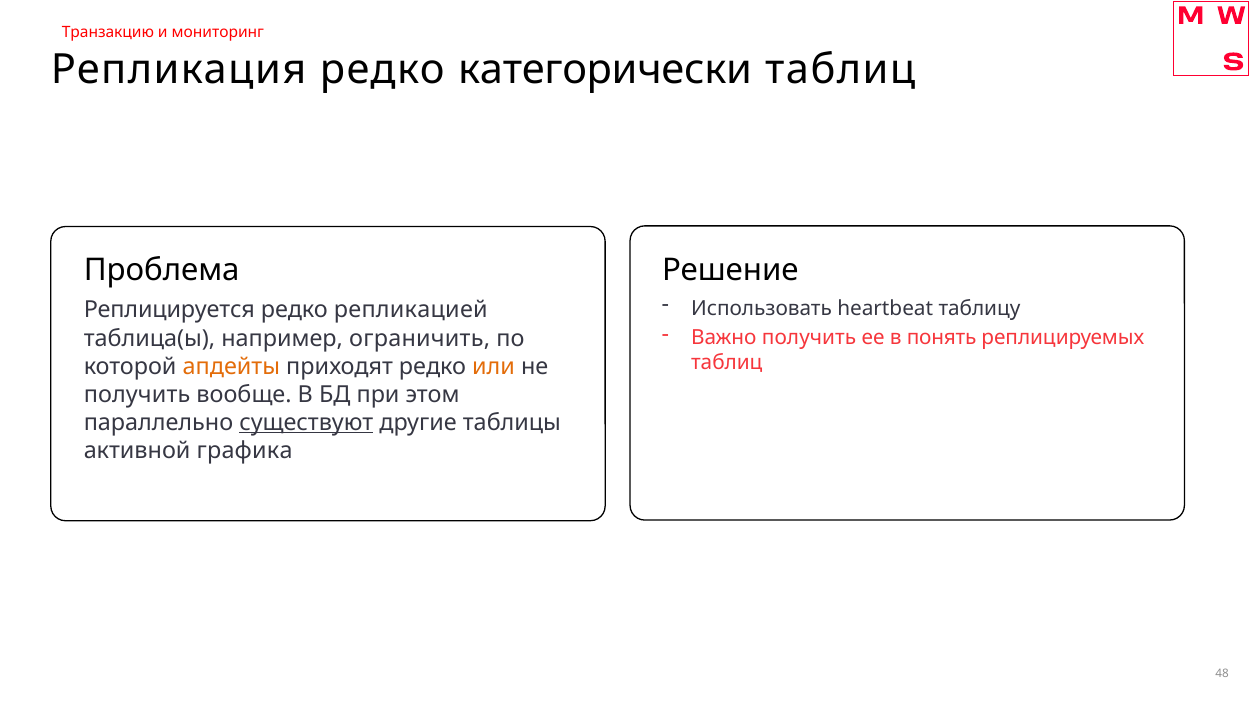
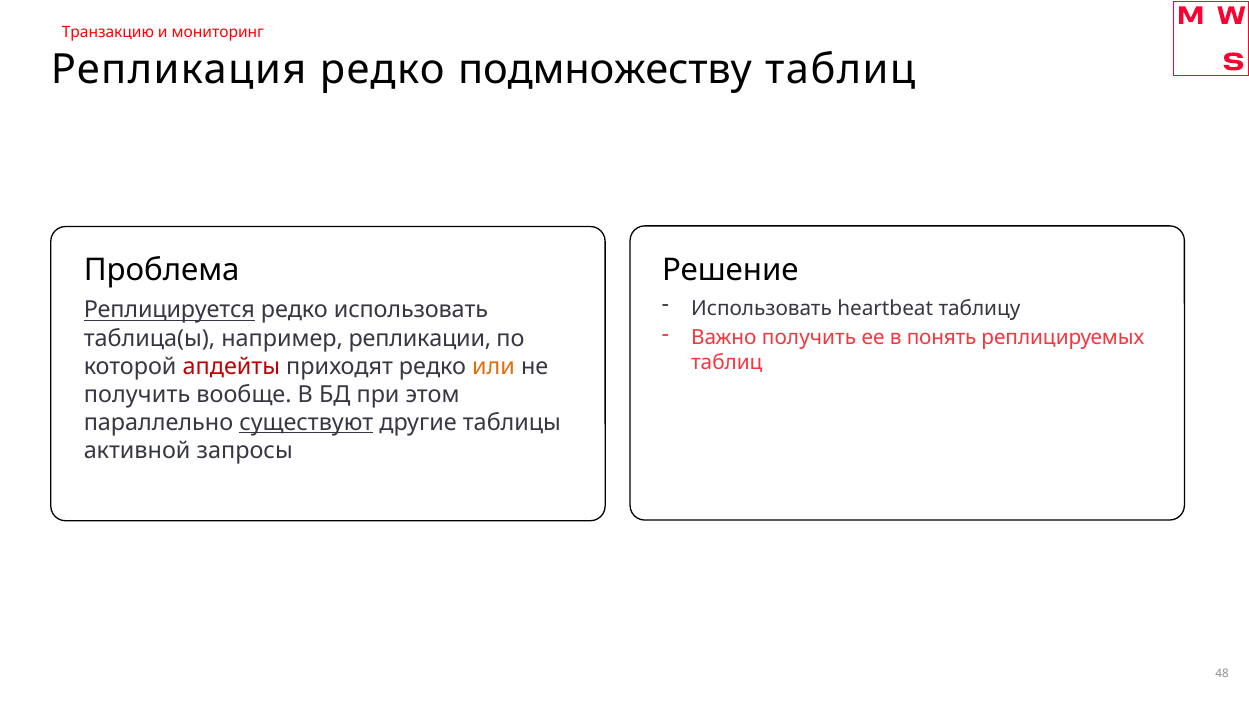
категорически: категорически -> подмножеству (605, 69)
Реплицируется underline: none -> present (169, 311)
редко репликацией: репликацией -> использовать (411, 311)
ограничить: ограничить -> репликации (420, 339)
апдейты colour: orange -> red (231, 367)
графика: графика -> запросы (245, 451)
